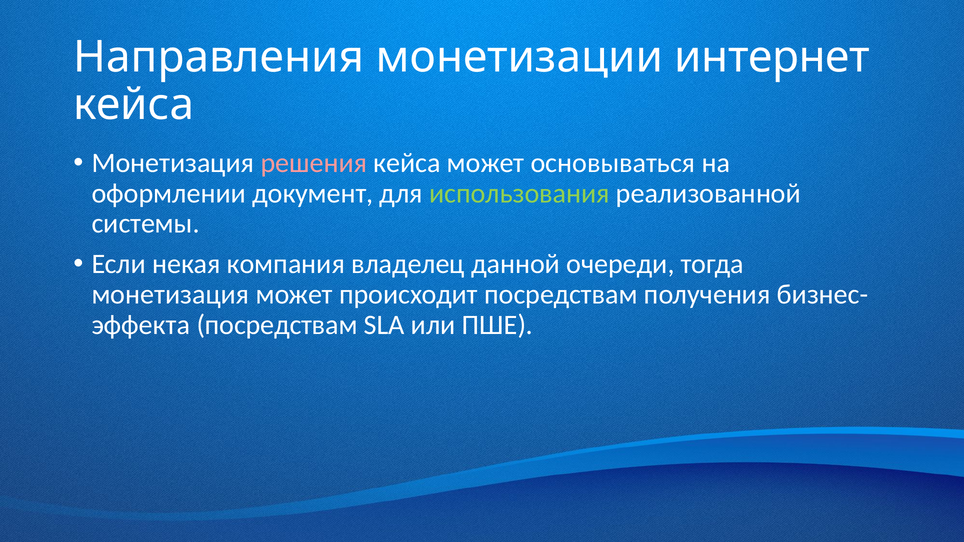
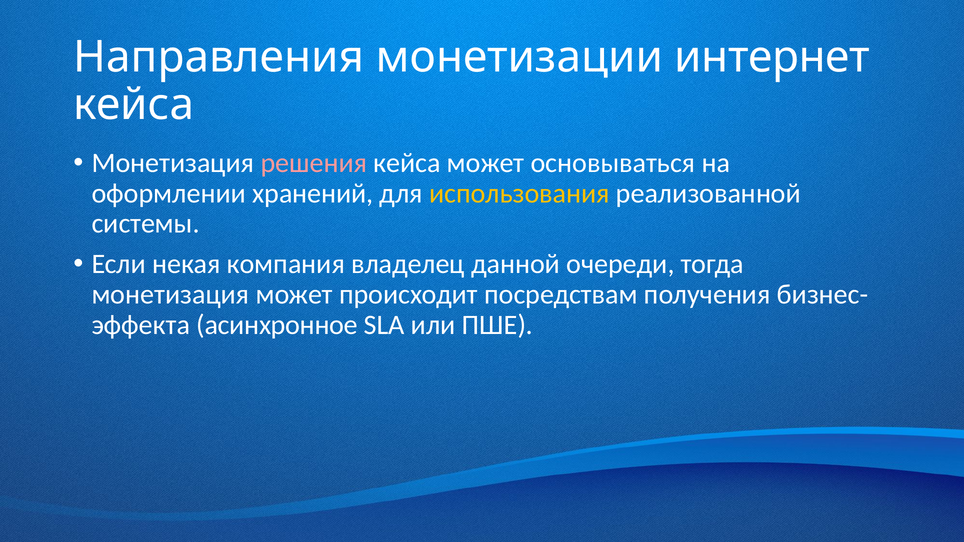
документ: документ -> хранений (313, 193)
использования colour: light green -> yellow (519, 193)
посредствам: посредствам -> асинхронное (277, 325)
